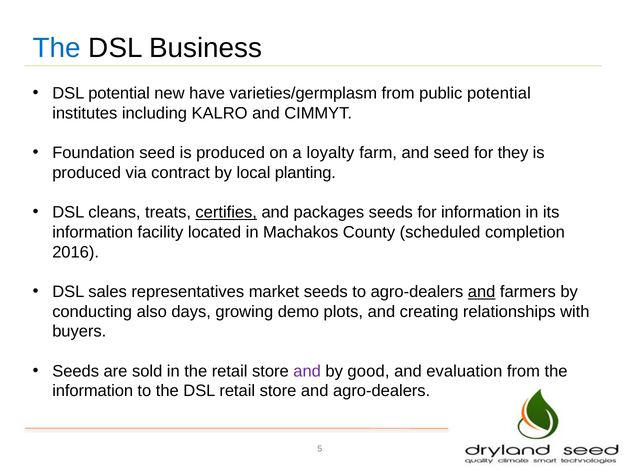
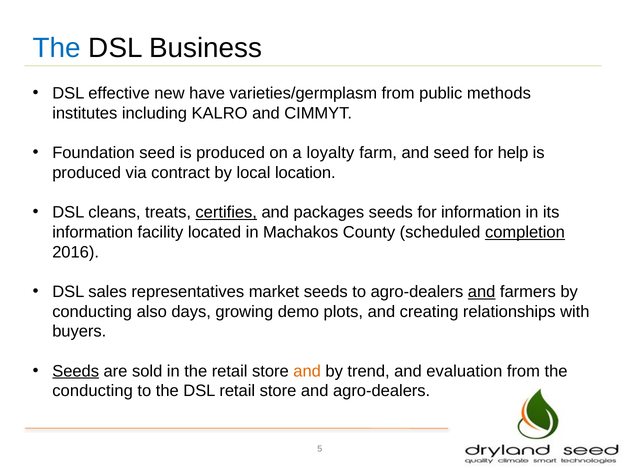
DSL potential: potential -> effective (119, 93)
public potential: potential -> methods (499, 93)
they: they -> help (513, 153)
planting: planting -> location (305, 173)
completion underline: none -> present (525, 232)
Seeds underline: none -> present (76, 371)
and colour: purple -> orange (307, 371)
good: good -> trend (369, 371)
information: information -> conducting (93, 391)
